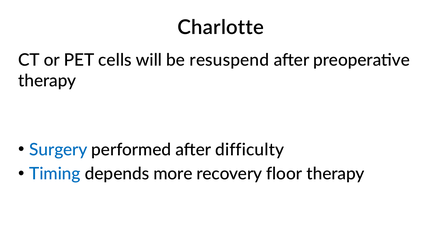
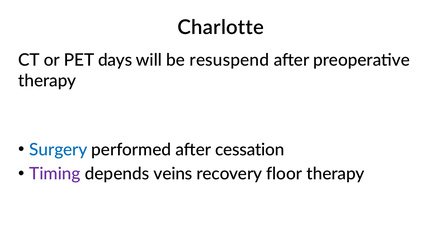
cells: cells -> days (115, 60)
difficulty: difficulty -> cessation (250, 150)
Timing colour: blue -> purple (55, 174)
more: more -> veins (173, 174)
